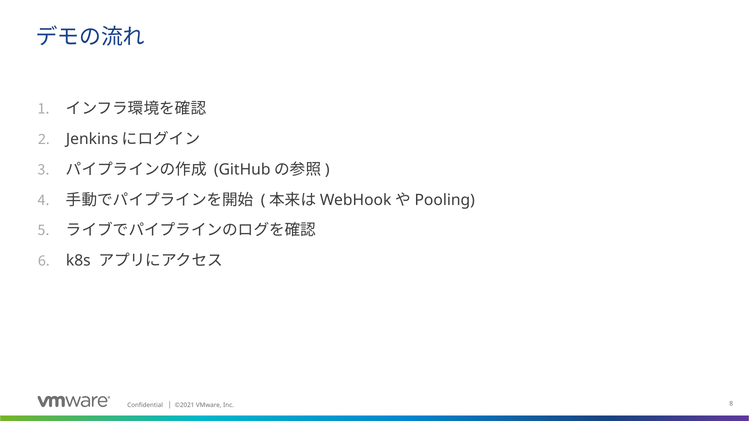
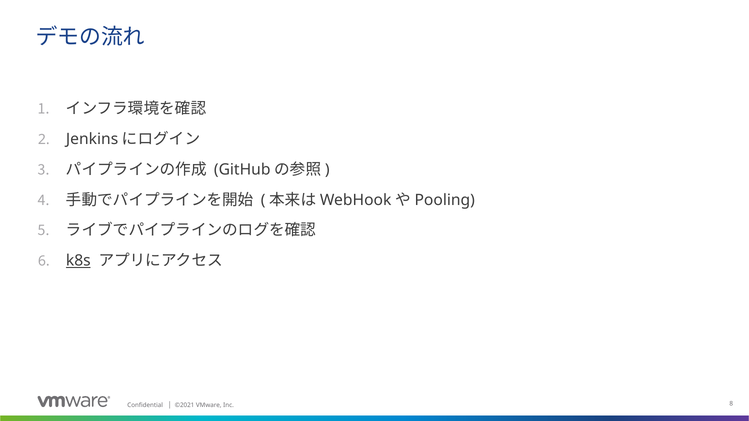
k8s underline: none -> present (78, 261)
